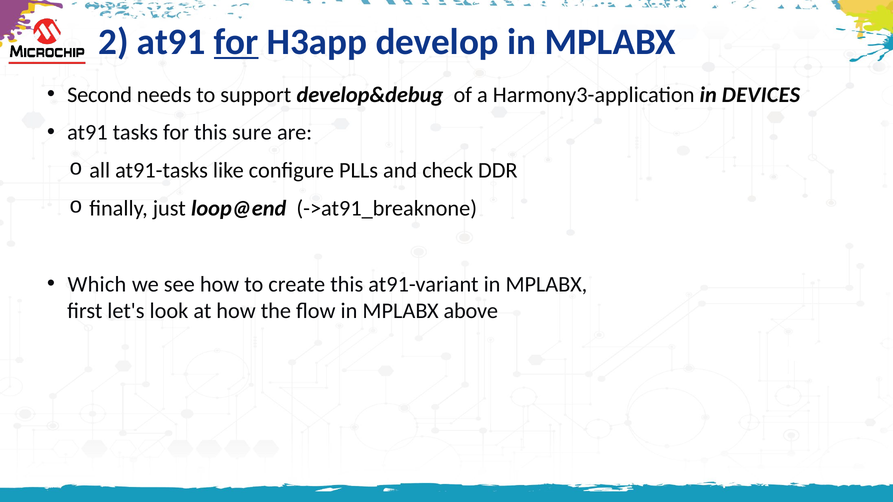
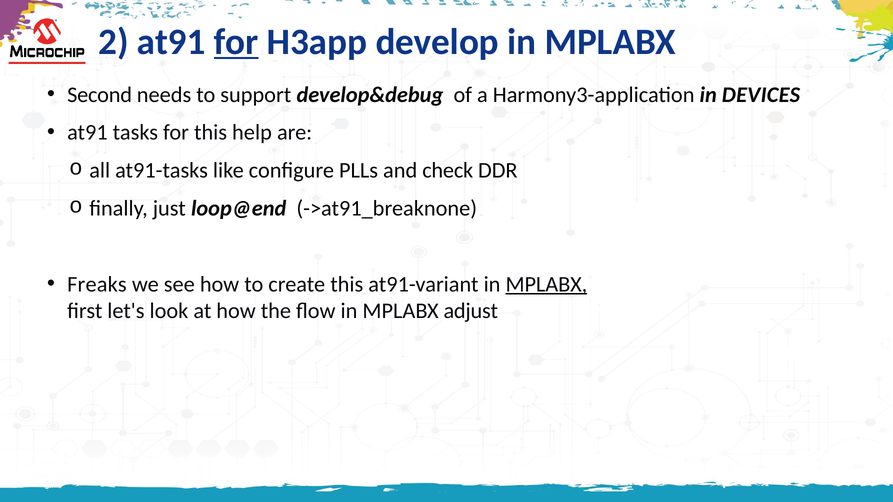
sure: sure -> help (252, 133)
Which: Which -> Freaks (97, 284)
MPLABX underline: none -> present (546, 284)
above: above -> adjust (471, 311)
